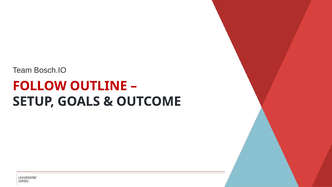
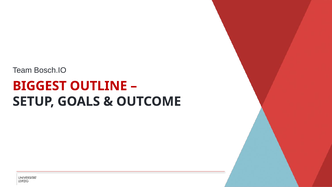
FOLLOW: FOLLOW -> BIGGEST (40, 86)
